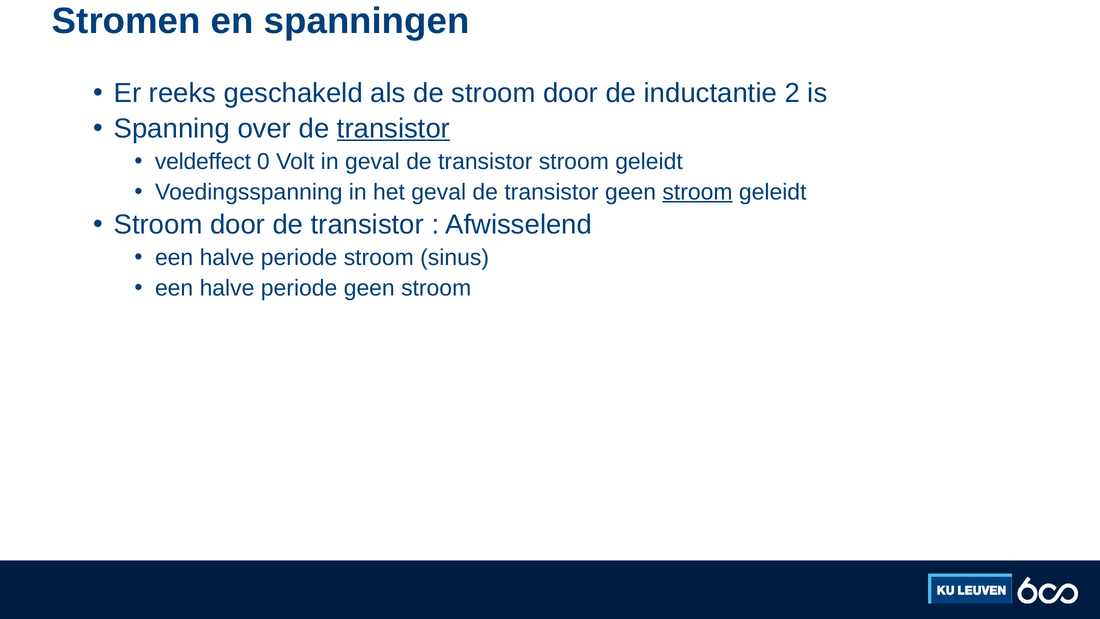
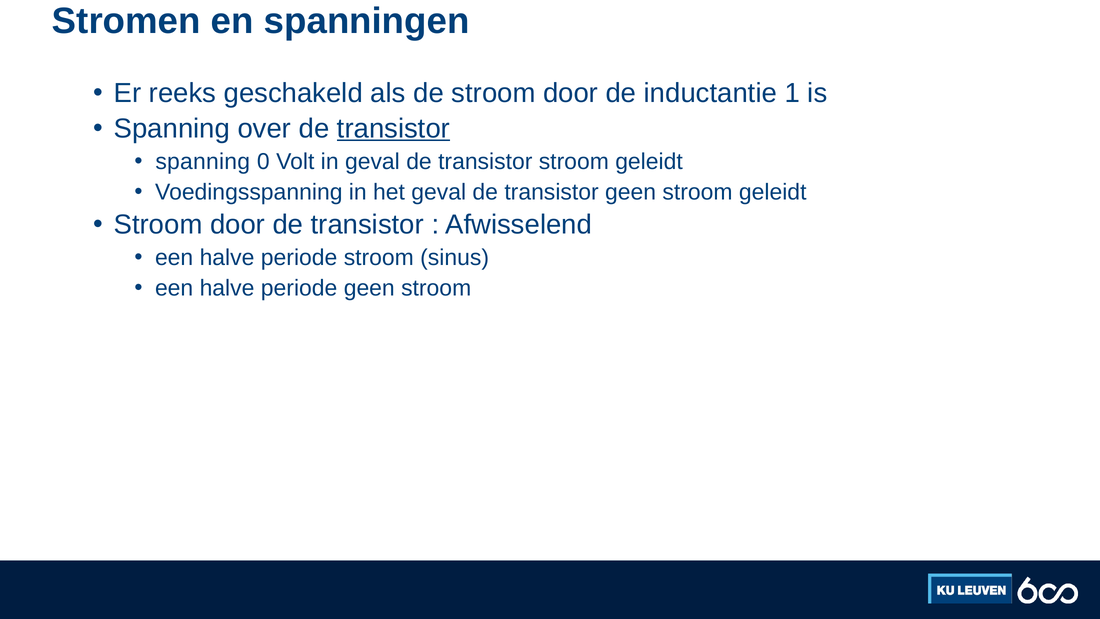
2: 2 -> 1 (792, 93)
veldeffect: veldeffect -> spanning (203, 161)
stroom underline: present -> none (698, 192)
